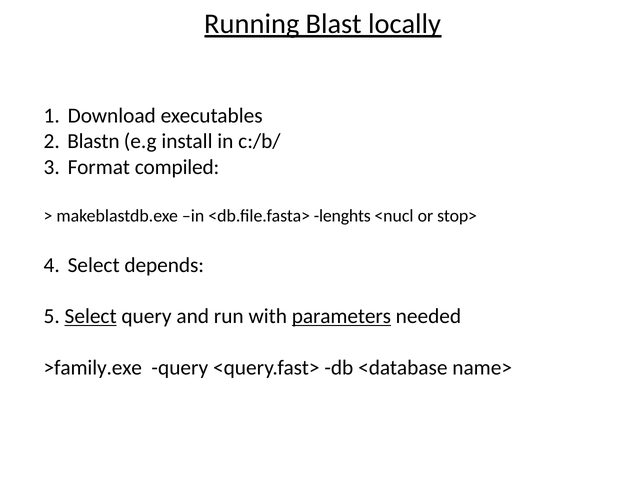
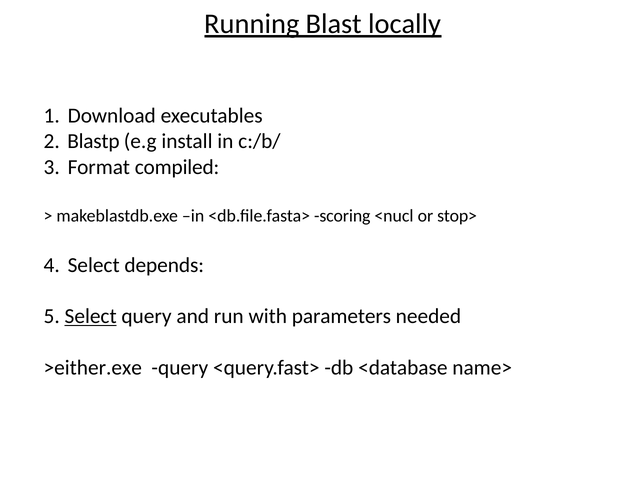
Blastn: Blastn -> Blastp (93, 141)
lenghts: lenghts -> scoring (342, 216)
parameters underline: present -> none (341, 316)
>family.exe: >family.exe -> >either.exe (93, 368)
